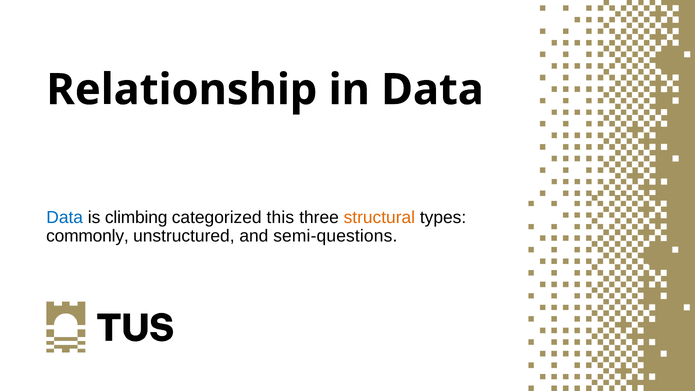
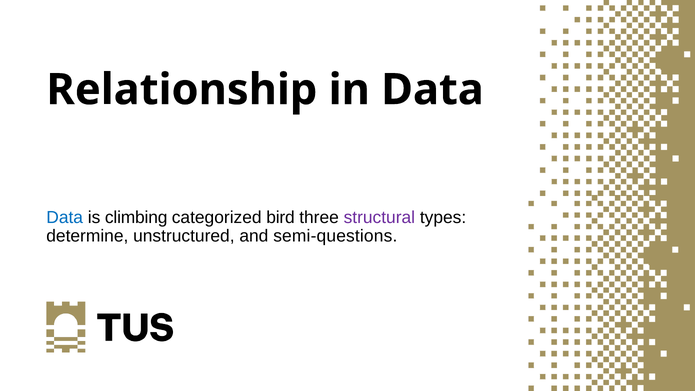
this: this -> bird (281, 217)
structural colour: orange -> purple (379, 217)
commonly: commonly -> determine (87, 236)
